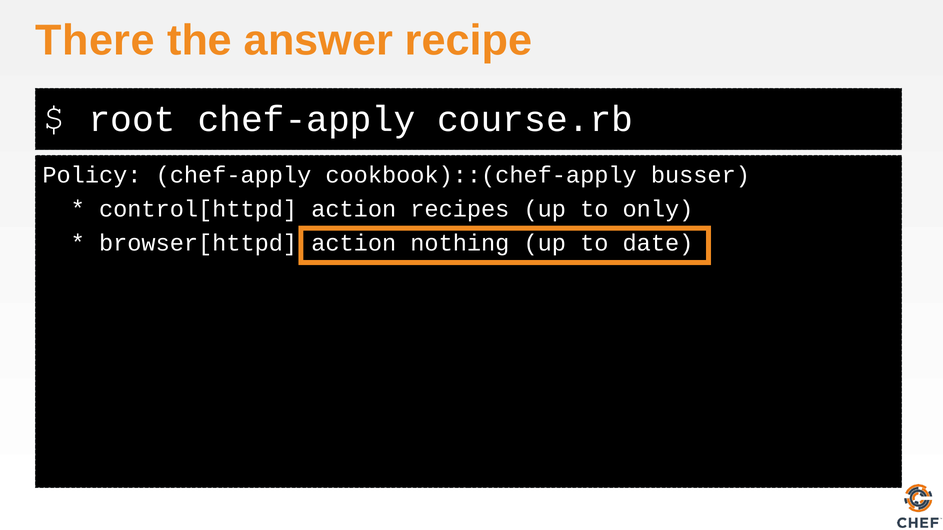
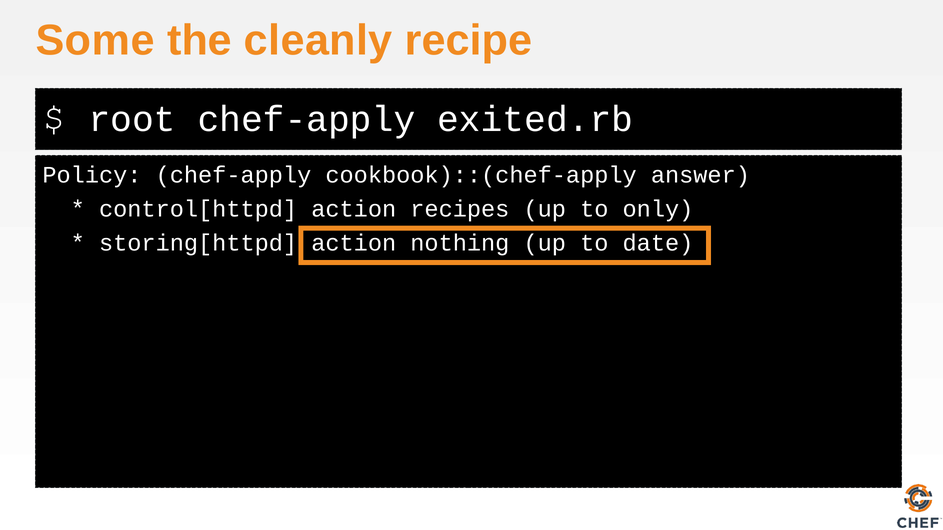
There: There -> Some (95, 41)
answer: answer -> cleanly (318, 41)
course.rb: course.rb -> exited.rb (535, 119)
busser: busser -> answer (700, 175)
browser[httpd: browser[httpd -> storing[httpd (198, 243)
